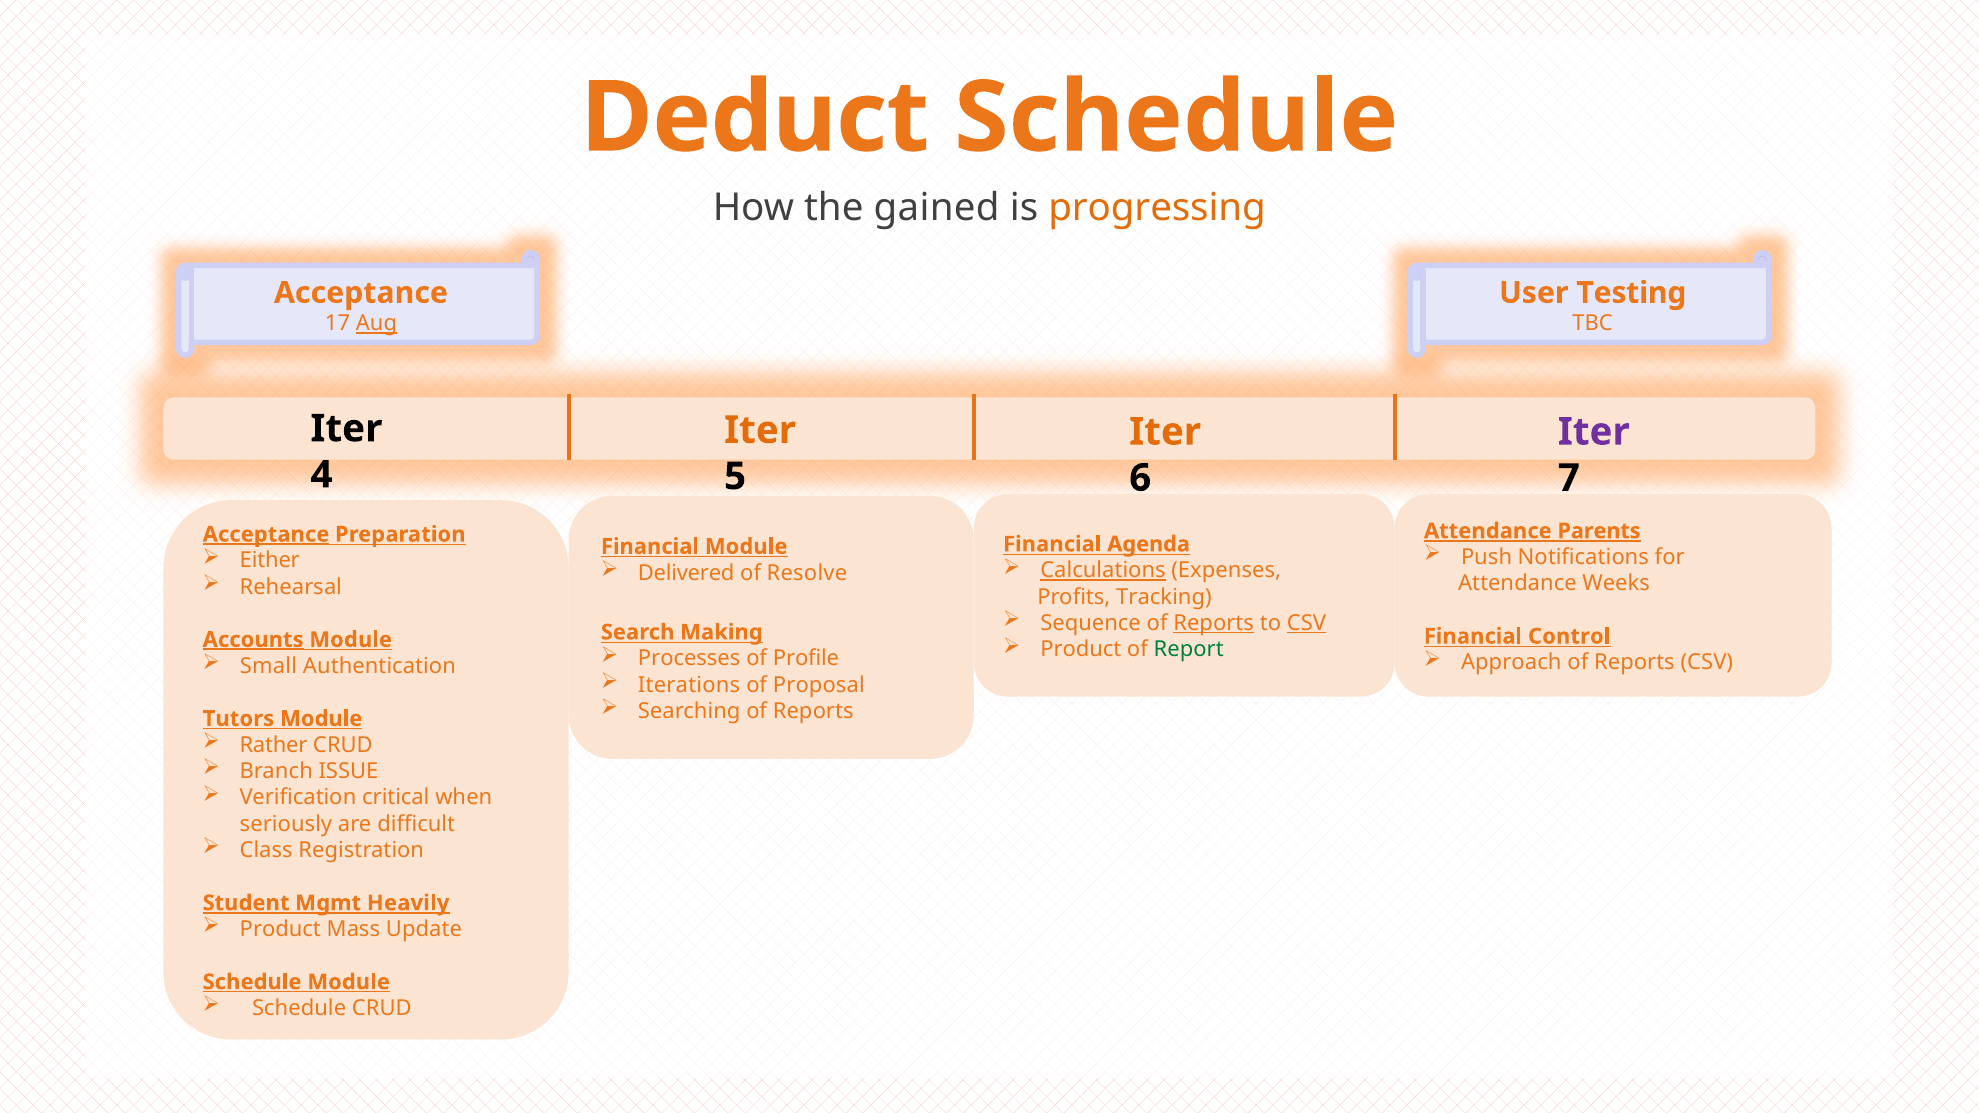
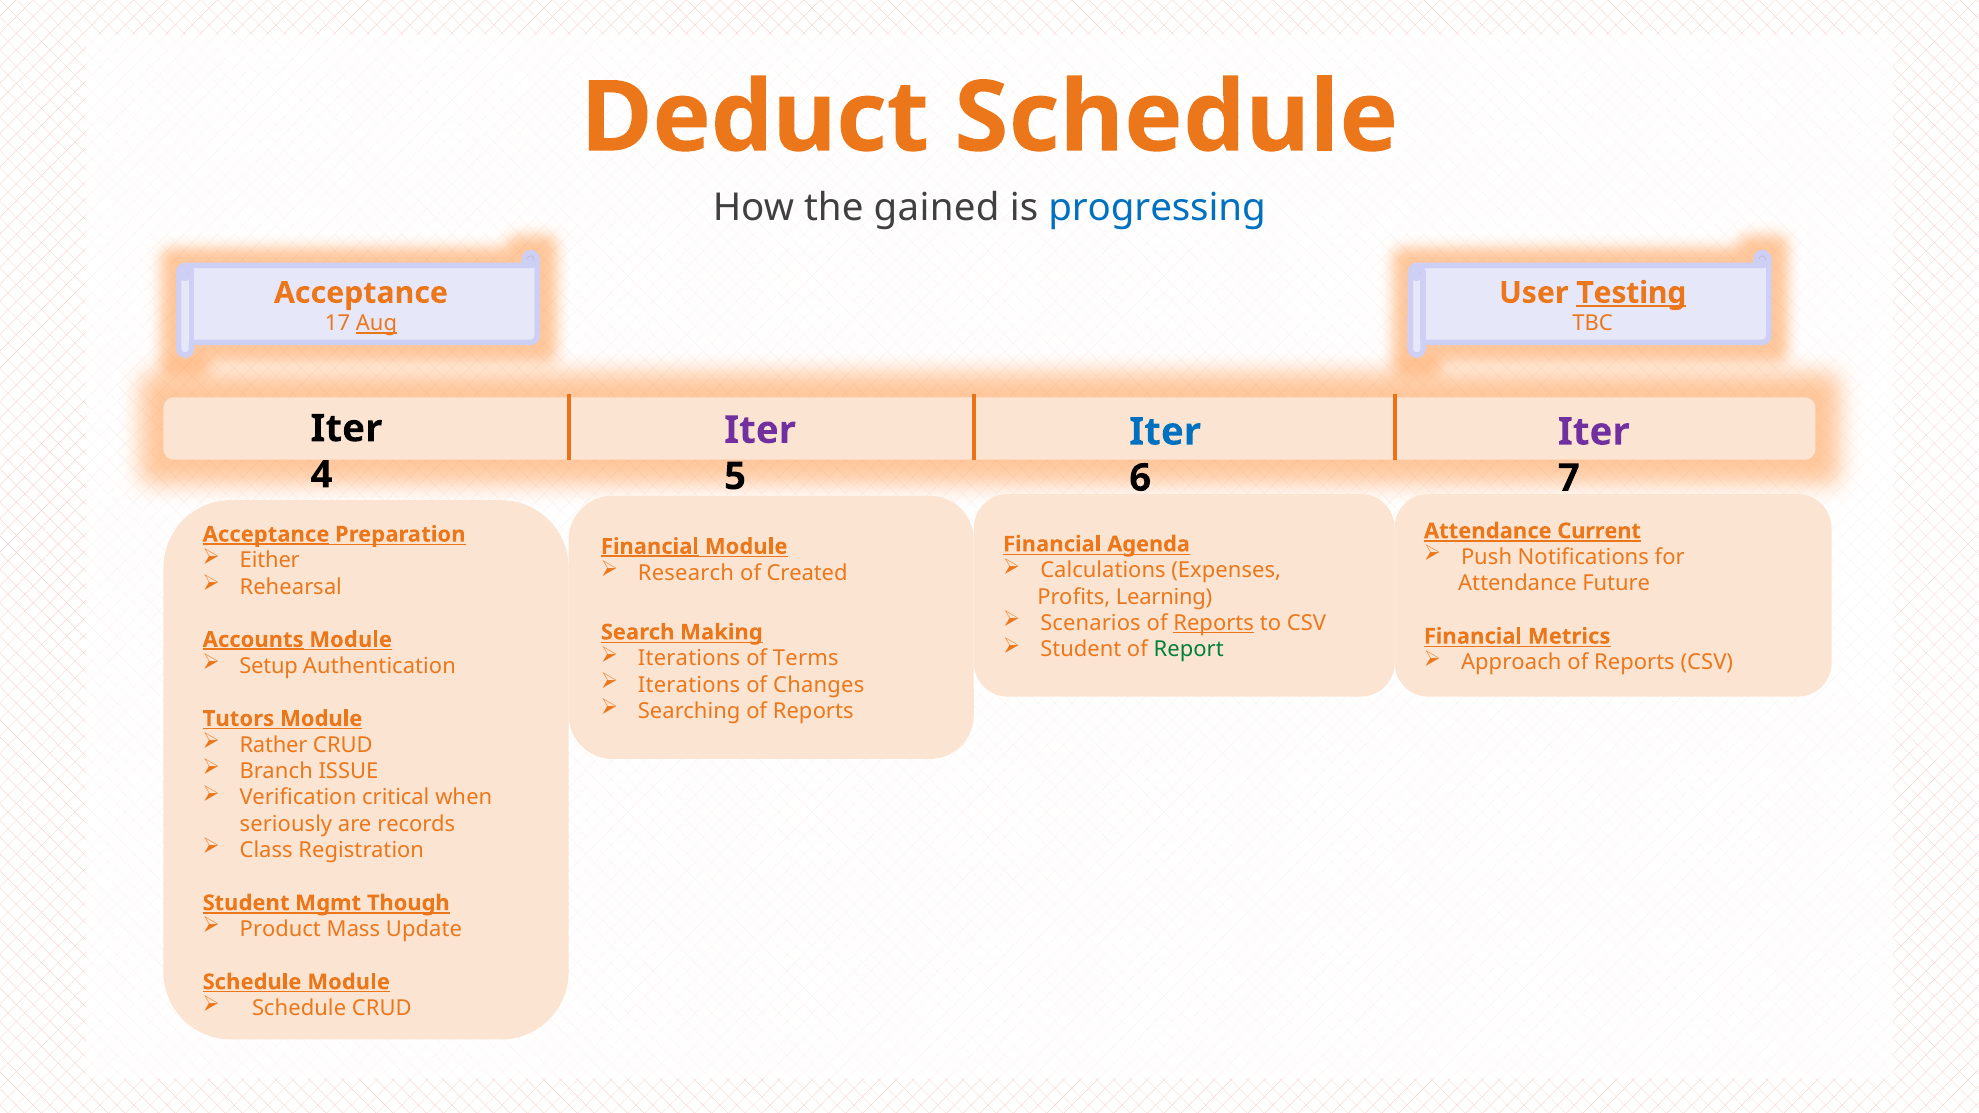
progressing colour: orange -> blue (1157, 207)
Testing underline: none -> present (1631, 293)
Iter colour: orange -> purple (760, 430)
Iter colour: orange -> blue (1165, 432)
Parents: Parents -> Current (1599, 531)
Financial underline: none -> present (650, 547)
Calculations underline: present -> none (1103, 571)
Delivered: Delivered -> Research (686, 573)
Resolve: Resolve -> Created (807, 573)
Weeks: Weeks -> Future (1616, 584)
Tracking: Tracking -> Learning (1164, 597)
Sequence: Sequence -> Scenarios (1090, 623)
CSV underline: present -> none (1307, 623)
Control: Control -> Metrics (1569, 636)
Product: Product -> Student (1081, 650)
Processes: Processes -> Iterations (689, 659)
Profile: Profile -> Terms (806, 659)
Small: Small -> Setup (269, 666)
Proposal: Proposal -> Changes (819, 685)
difficult: difficult -> records (416, 824)
Heavily: Heavily -> Though (408, 903)
